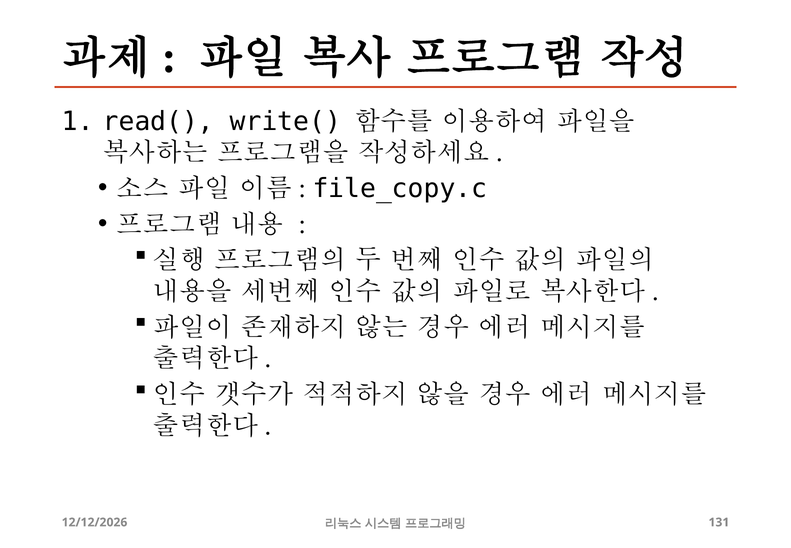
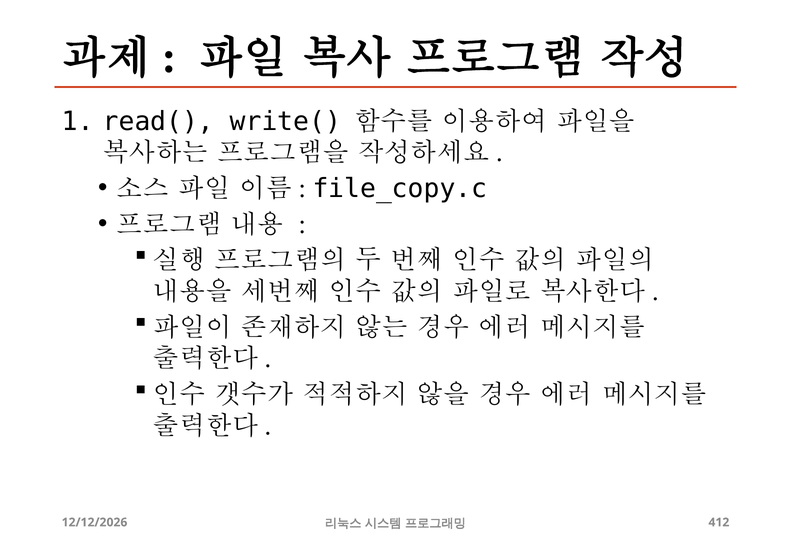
131: 131 -> 412 (719, 522)
